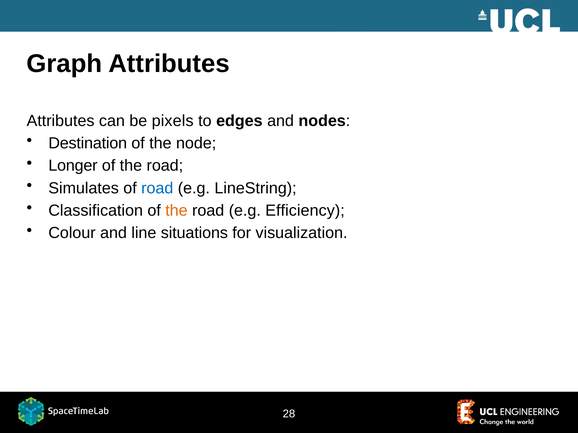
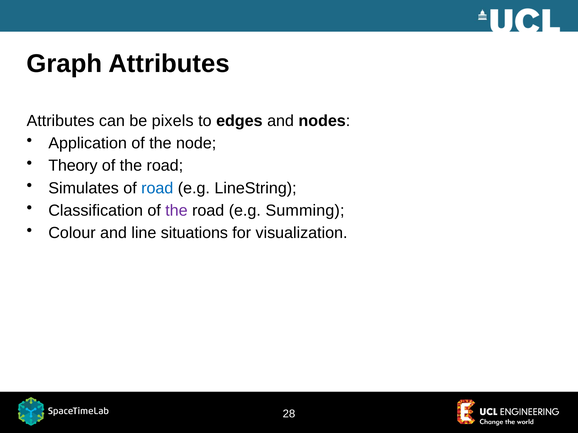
Destination: Destination -> Application (88, 143)
Longer: Longer -> Theory (73, 166)
the colour: orange -> purple (176, 211)
Efficiency: Efficiency -> Summing (305, 211)
